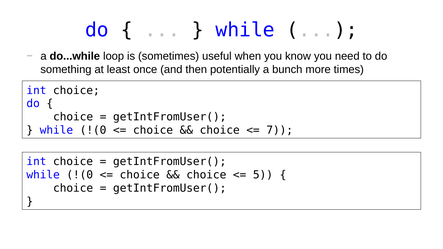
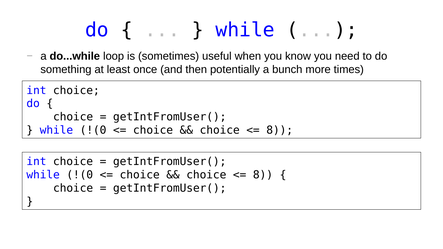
7: 7 -> 8 (280, 130)
5: 5 -> 8 (263, 175)
